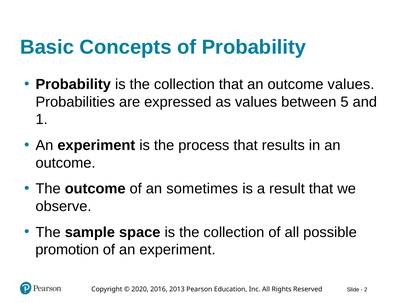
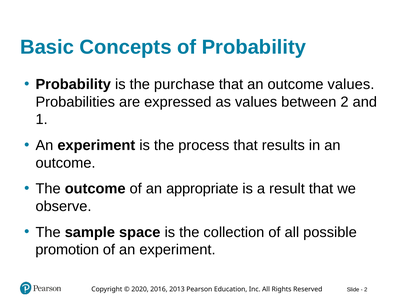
Probability is the collection: collection -> purchase (184, 85)
between 5: 5 -> 2 (345, 102)
sometimes: sometimes -> appropriate (202, 189)
